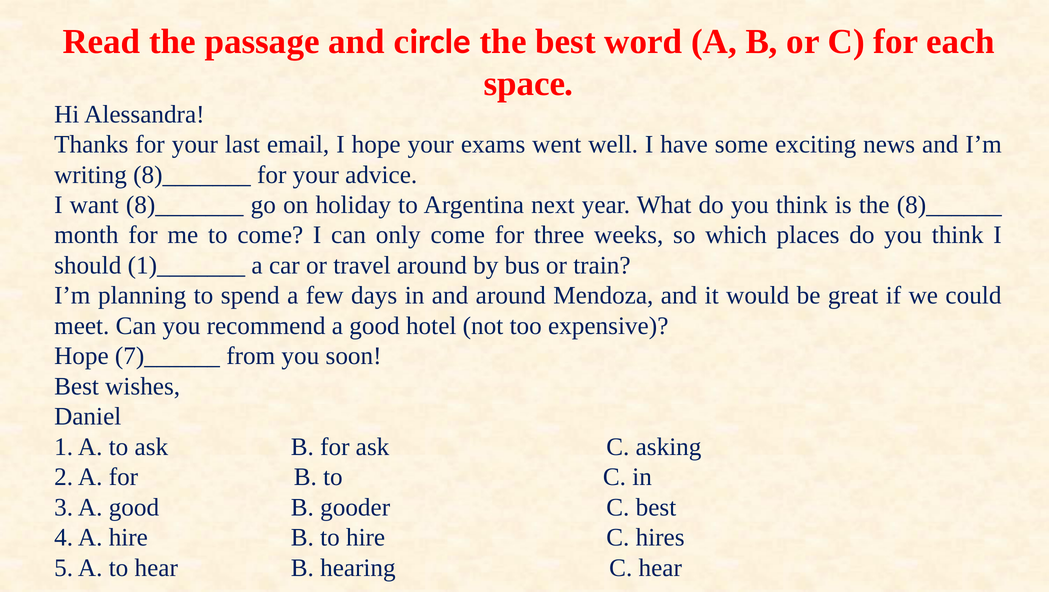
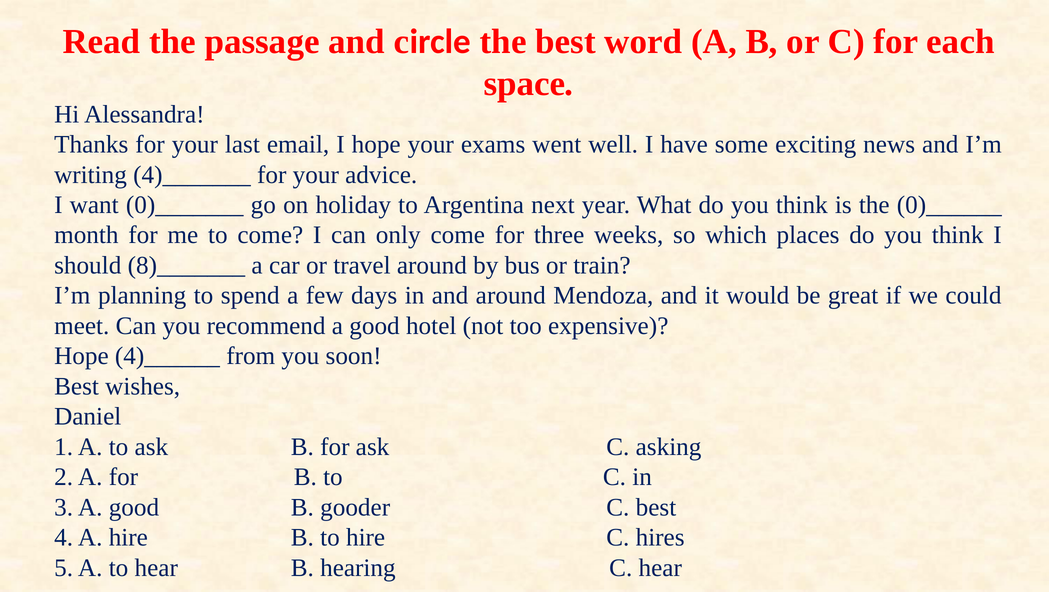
writing 8)_______: 8)_______ -> 4)_______ (192, 175)
want 8)_______: 8)_______ -> 0)_______ (185, 205)
8)______: 8)______ -> 0)______ (949, 205)
1)_______: 1)_______ -> 8)_______ (186, 265)
7)______: 7)______ -> 4)______ (167, 356)
